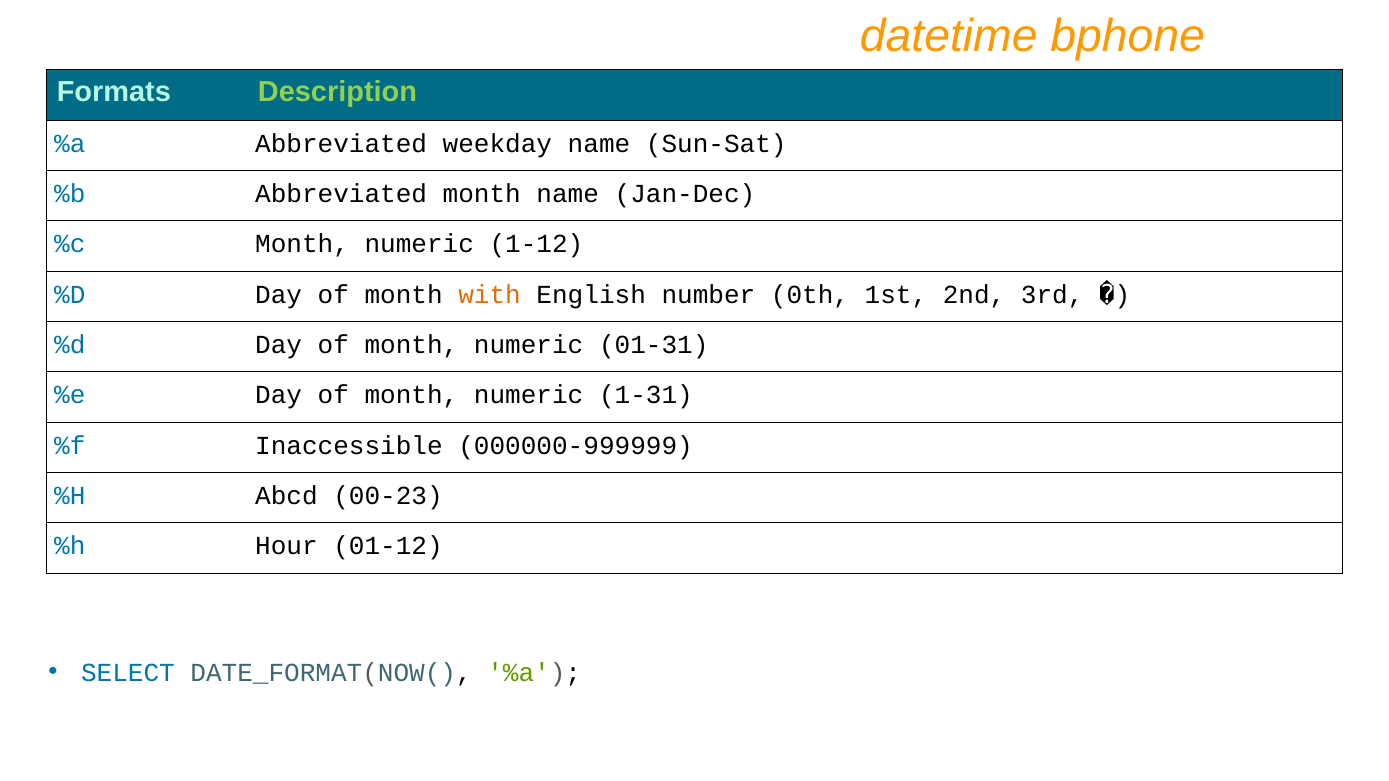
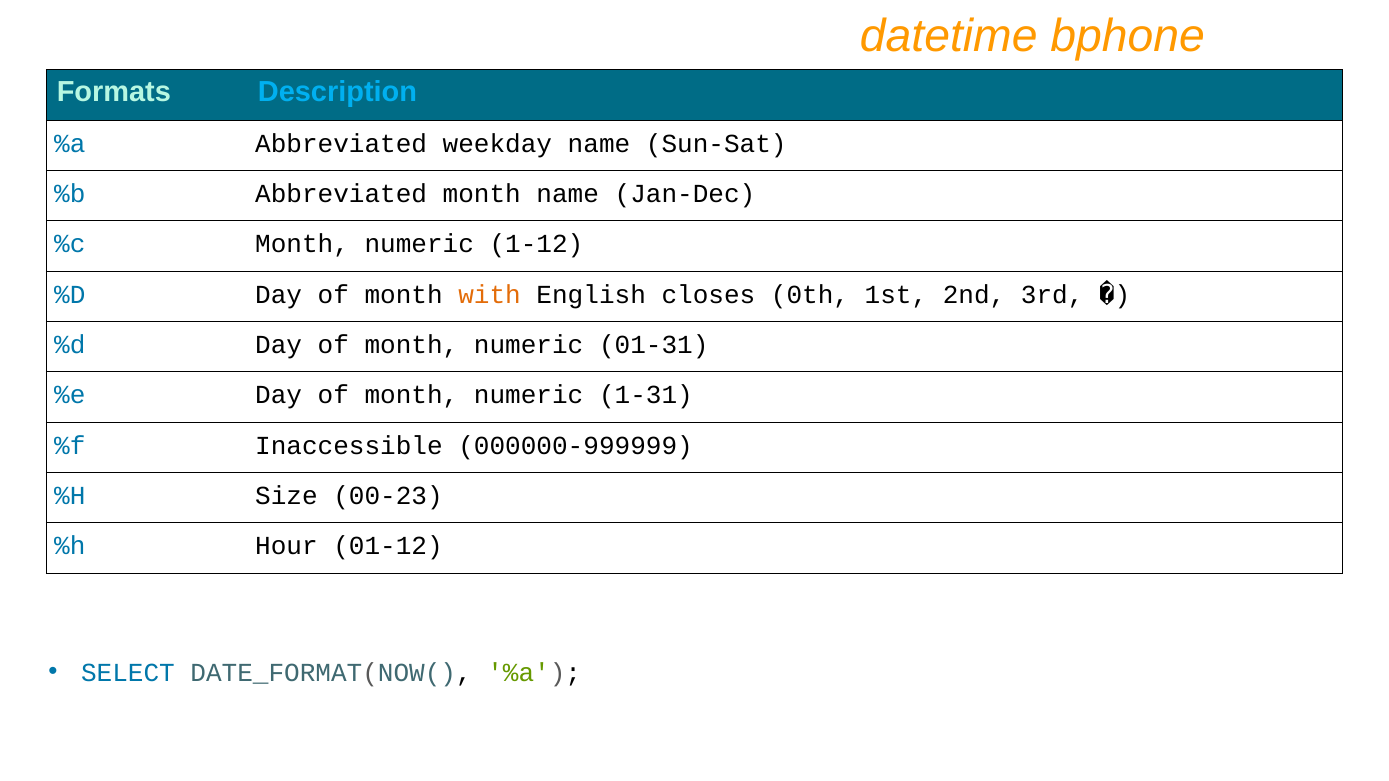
Description colour: light green -> light blue (337, 92)
number: number -> closes (708, 295)
Abcd: Abcd -> Size (286, 496)
